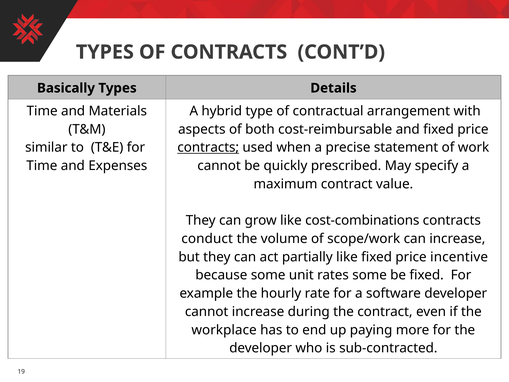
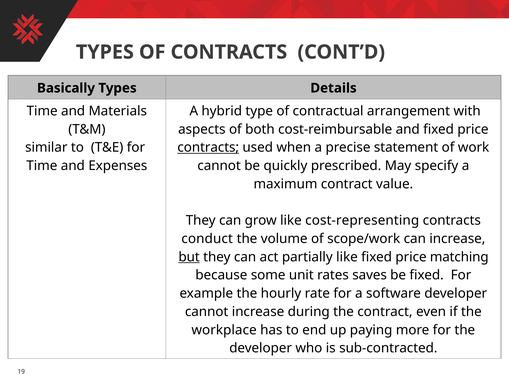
cost-combinations: cost-combinations -> cost-representing (362, 220)
but underline: none -> present (189, 257)
incentive: incentive -> matching (459, 257)
rates some: some -> saves (370, 275)
